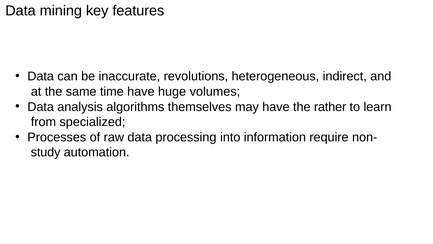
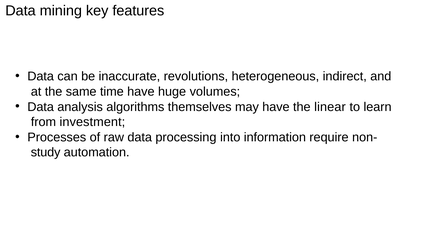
rather: rather -> linear (330, 107)
specialized: specialized -> investment (92, 122)
